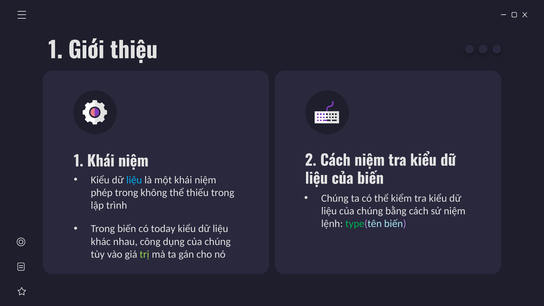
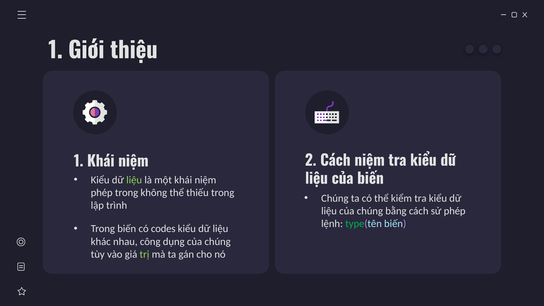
liệu colour: light blue -> light green (134, 180)
sử niệm: niệm -> phép (455, 211)
today: today -> codes (163, 229)
